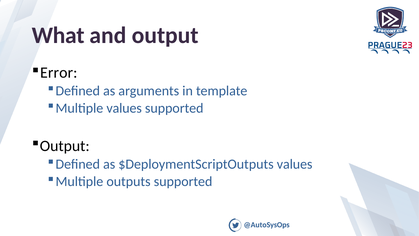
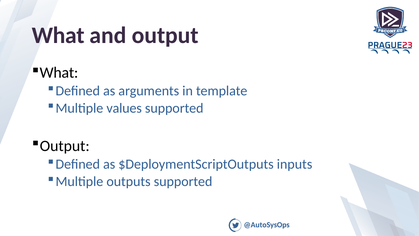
Error: Error -> What (59, 73)
$DeploymentScriptOutputs values: values -> inputs (295, 164)
